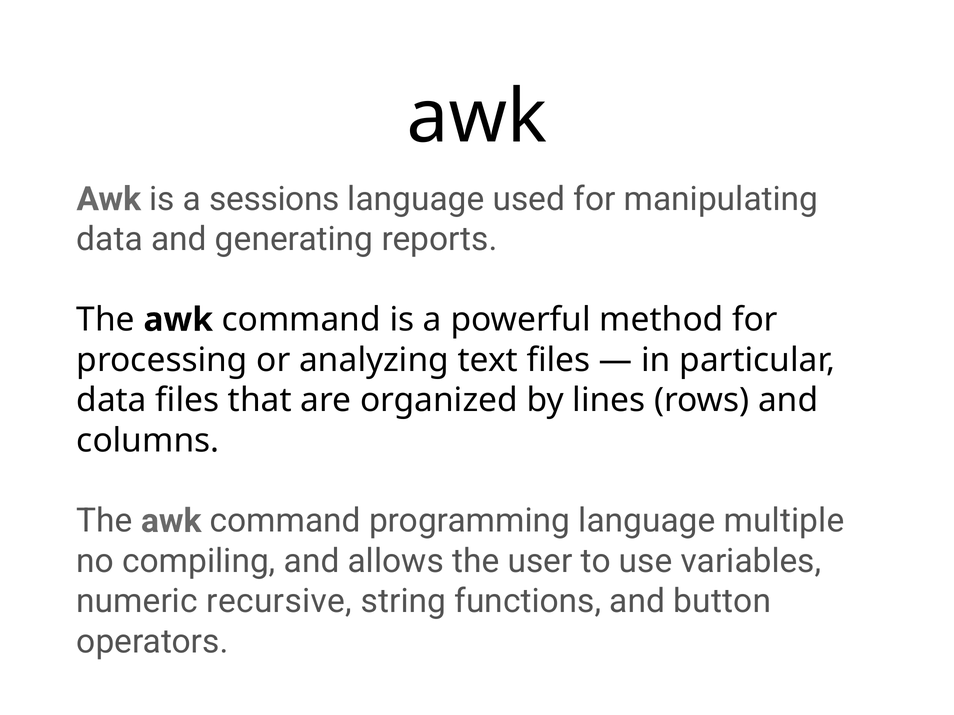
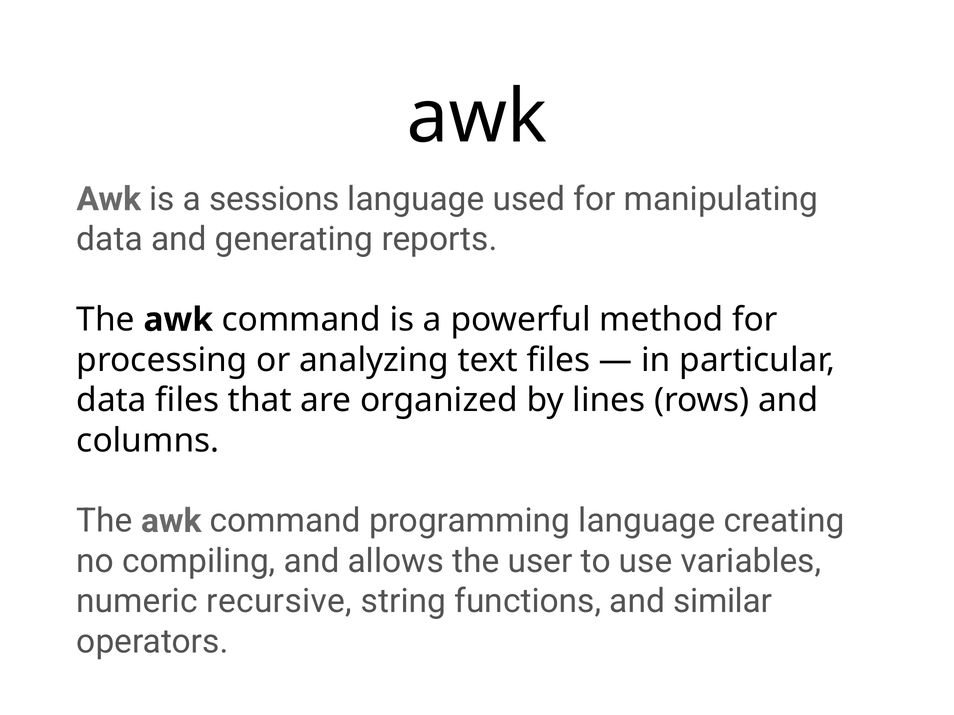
multiple: multiple -> creating (784, 521)
button: button -> similar (723, 602)
